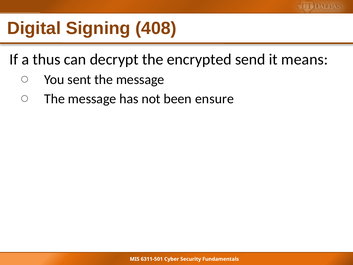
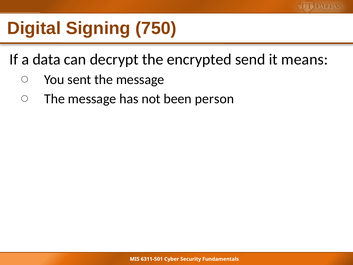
408: 408 -> 750 (156, 28)
thus: thus -> data (47, 59)
ensure: ensure -> person (214, 99)
